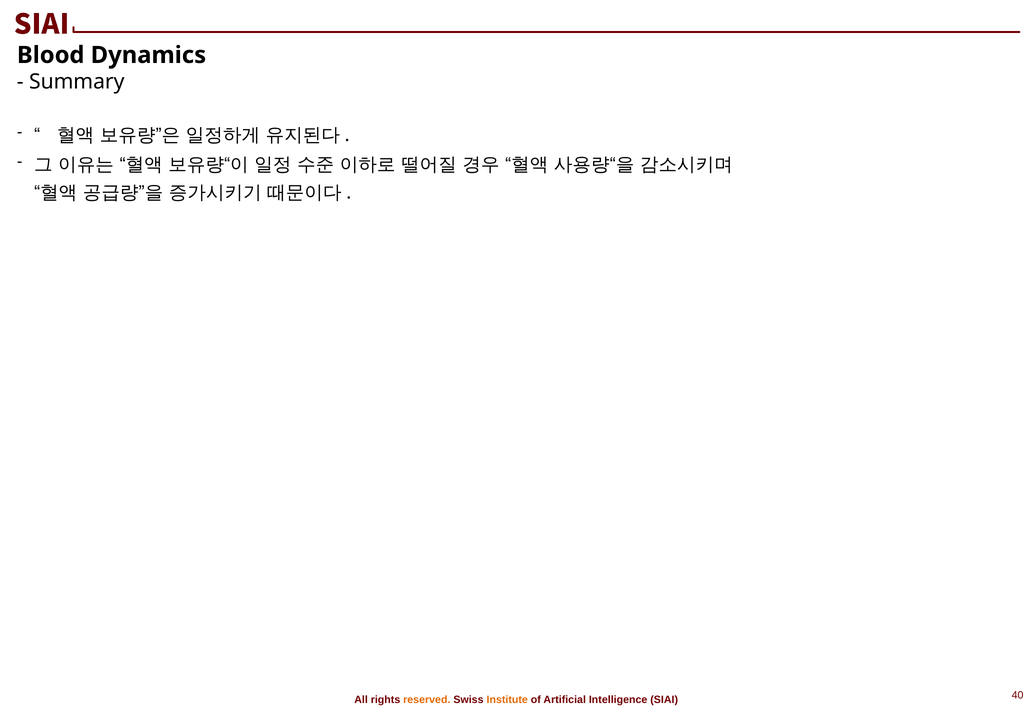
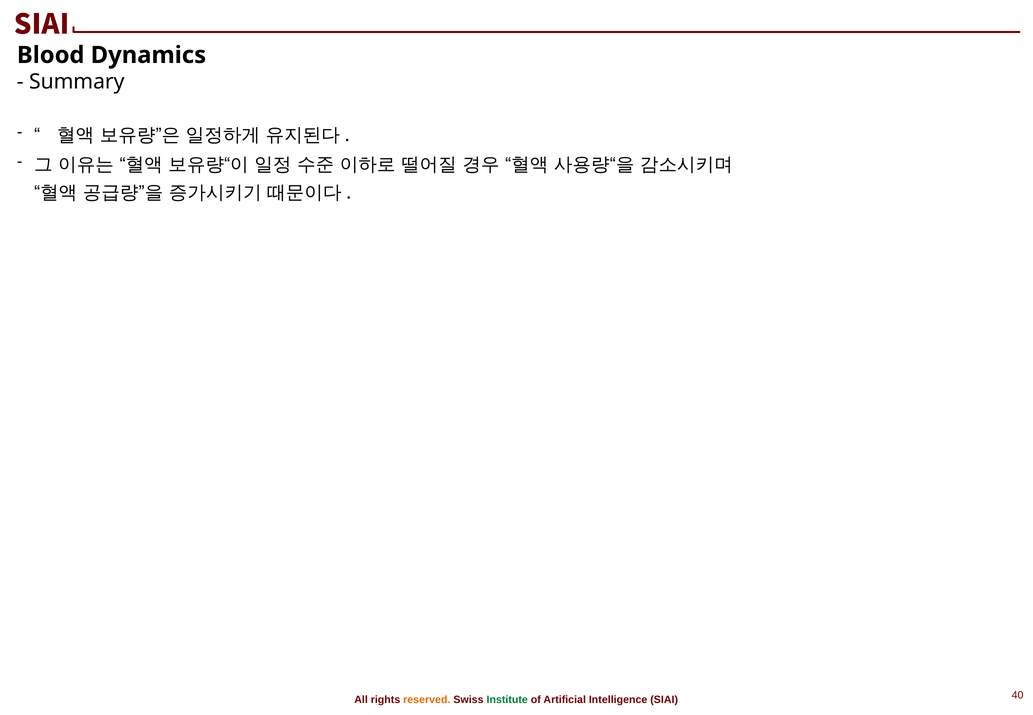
Institute colour: orange -> green (507, 700)
